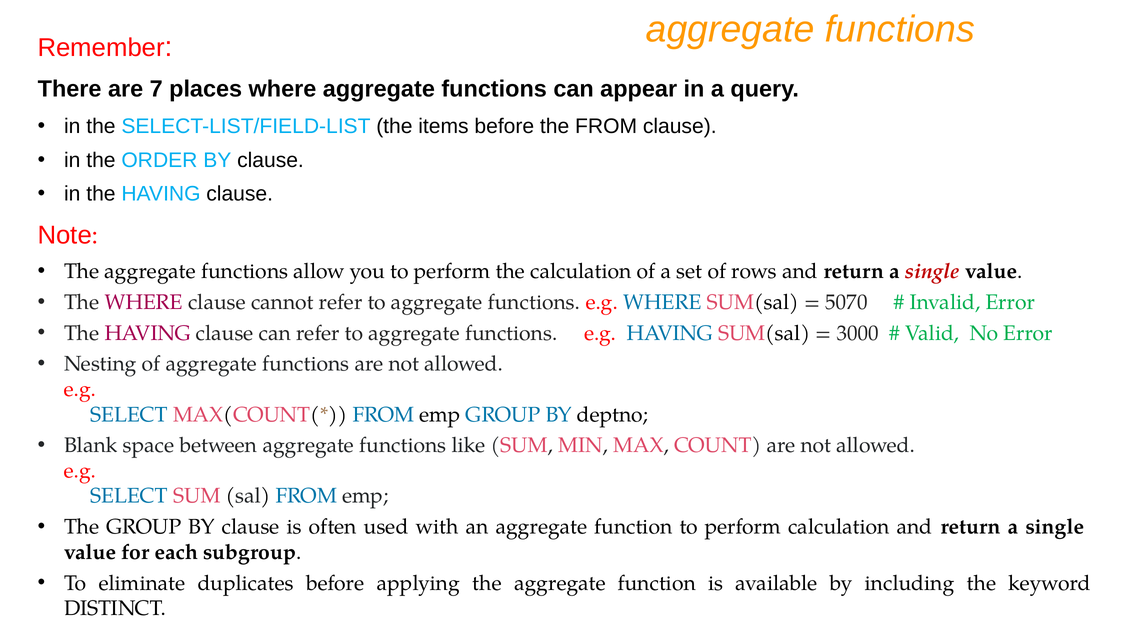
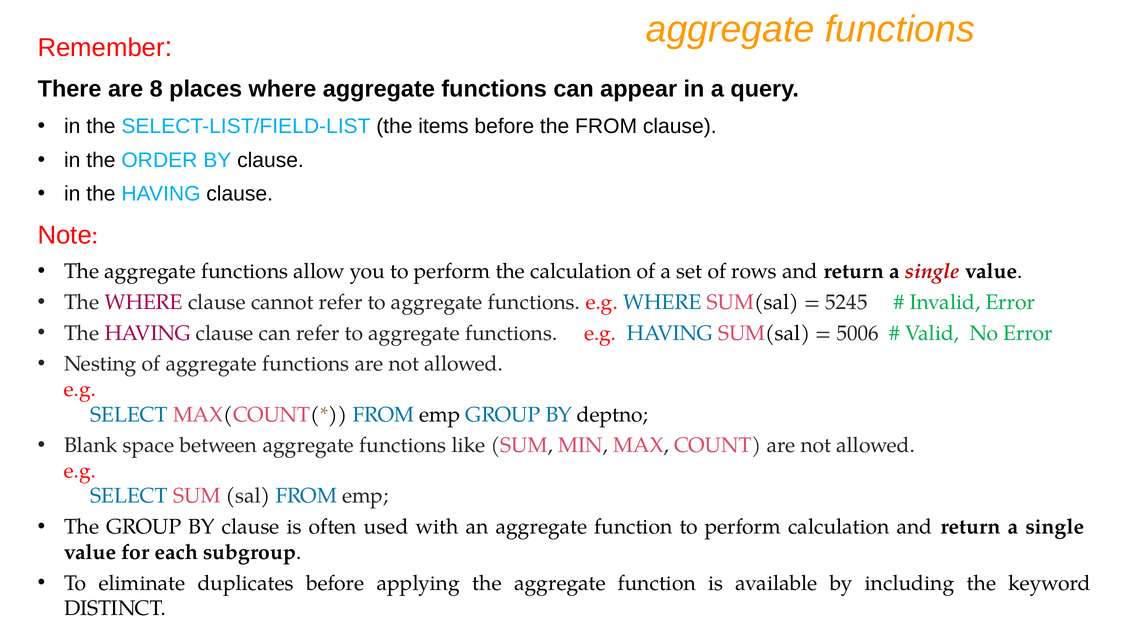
7: 7 -> 8 (156, 89)
5070: 5070 -> 5245 (846, 302)
3000: 3000 -> 5006 (858, 333)
